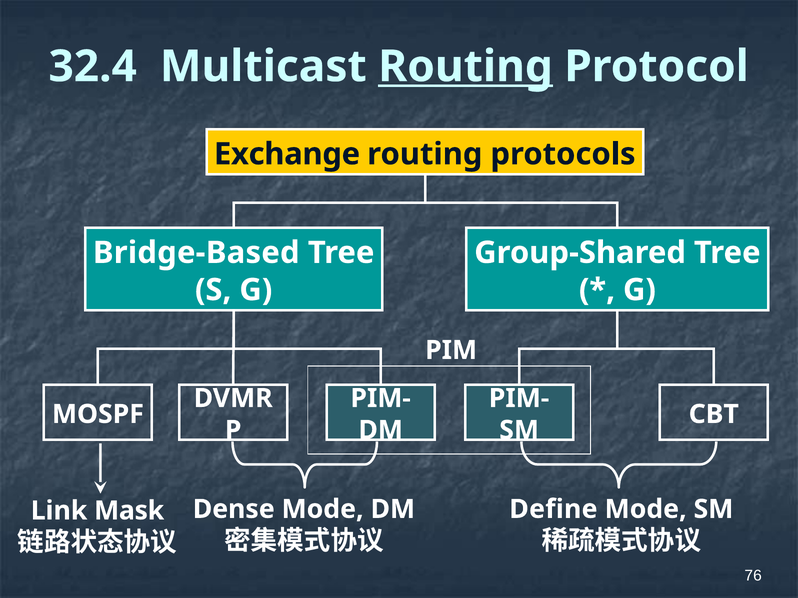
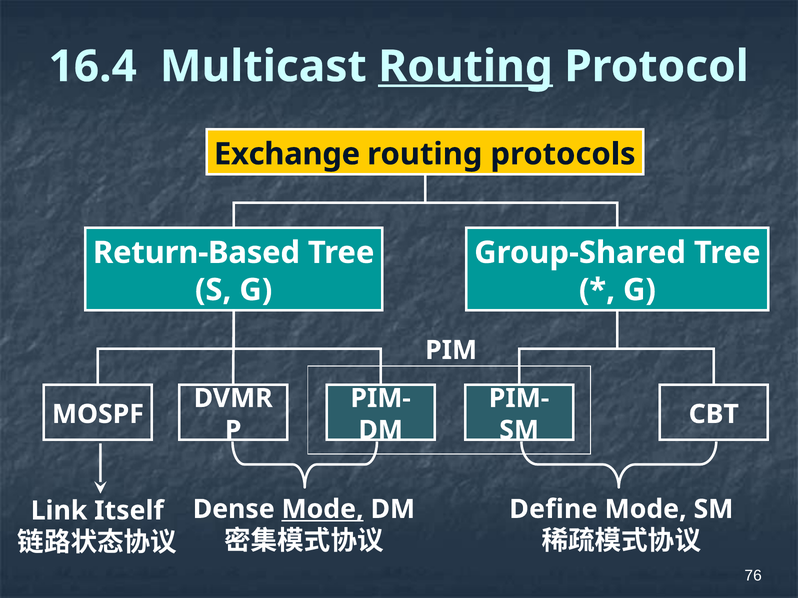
32.4: 32.4 -> 16.4 (93, 67)
Bridge-Based: Bridge-Based -> Return-Based (196, 253)
Mode underline: none -> present (323, 510)
Mask: Mask -> Itself (129, 511)
